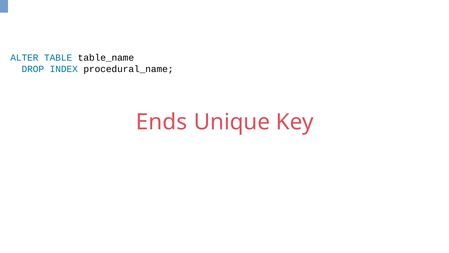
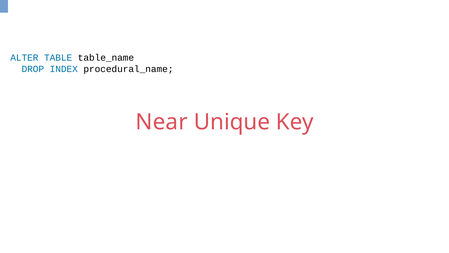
Ends: Ends -> Near (162, 122)
